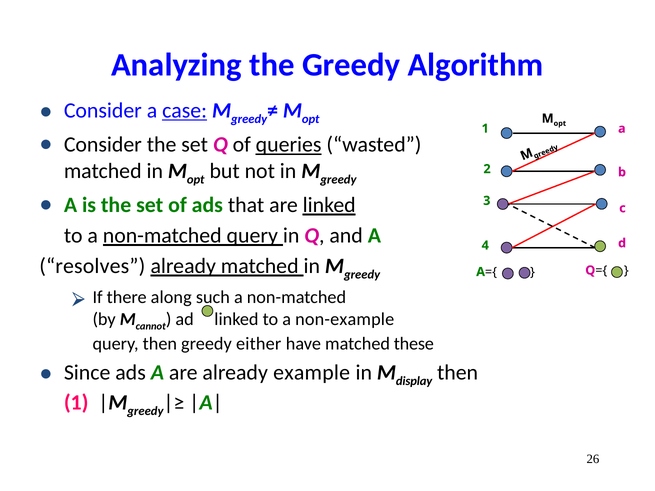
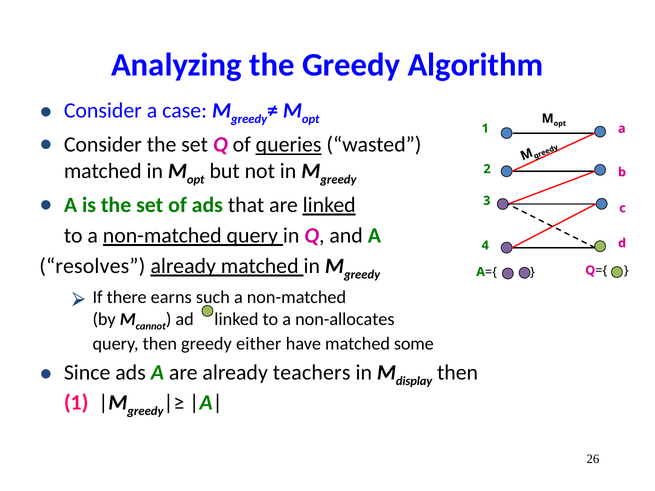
case underline: present -> none (185, 111)
along: along -> earns (171, 297)
non-example: non-example -> non-allocates (345, 319)
these: these -> some (414, 344)
example: example -> teachers (312, 373)
